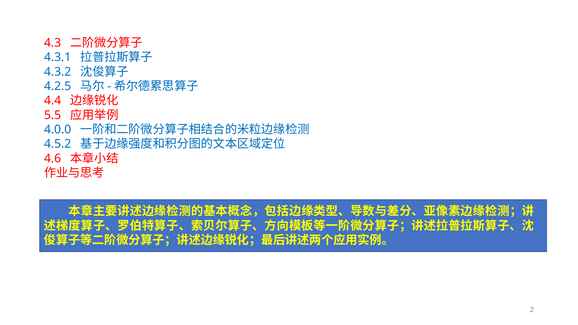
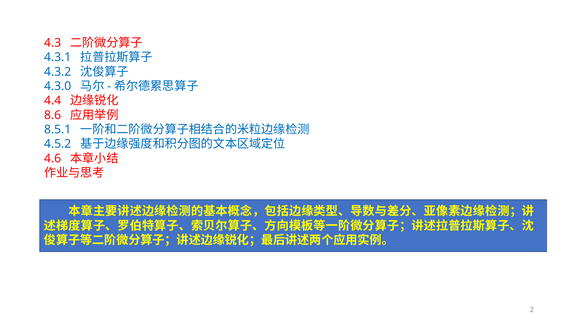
4.2.5: 4.2.5 -> 4.3.0 (58, 86)
5.5: 5.5 -> 8.6 (53, 115)
4.0.0: 4.0.0 -> 8.5.1 (58, 130)
